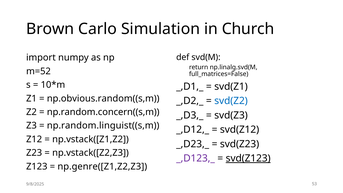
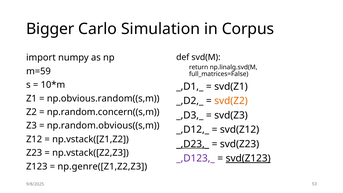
Brown: Brown -> Bigger (50, 29)
Church: Church -> Corpus (248, 29)
m=52: m=52 -> m=59 (38, 71)
svd(Z2 colour: blue -> orange (231, 101)
np.random.linguist((s,m: np.random.linguist((s,m -> np.random.obvious((s,m (103, 126)
_,D23,_ underline: none -> present (193, 144)
